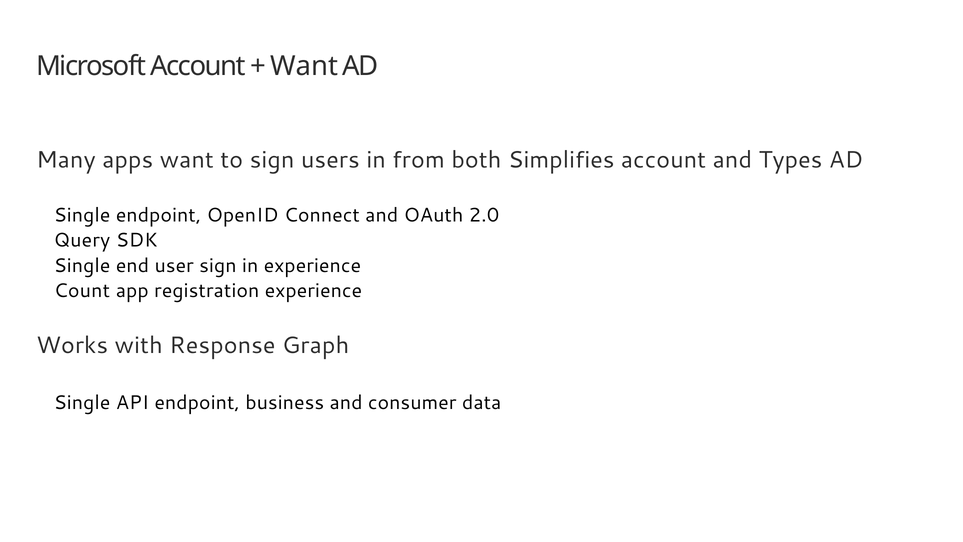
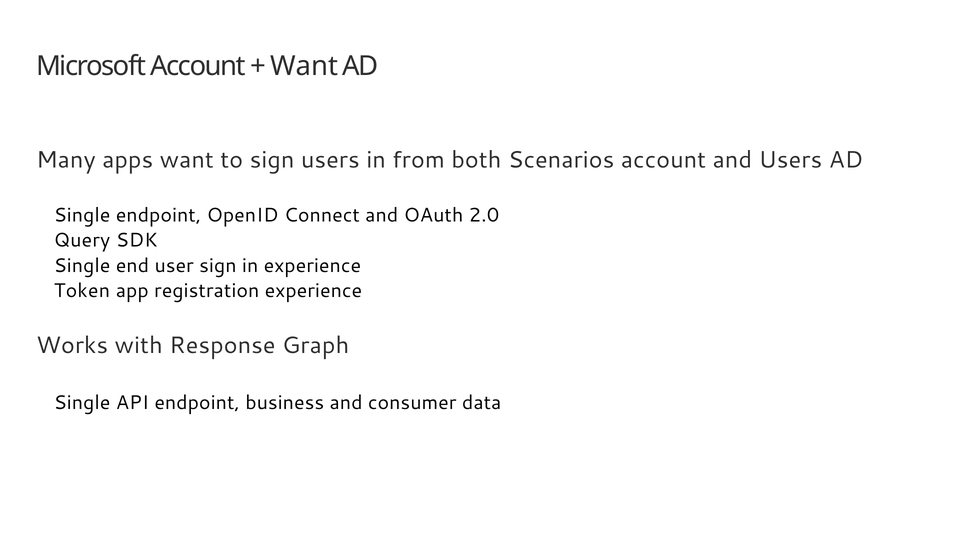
Simplifies: Simplifies -> Scenarios (561, 160)
and Types: Types -> Users (790, 160)
Count: Count -> Token (82, 291)
